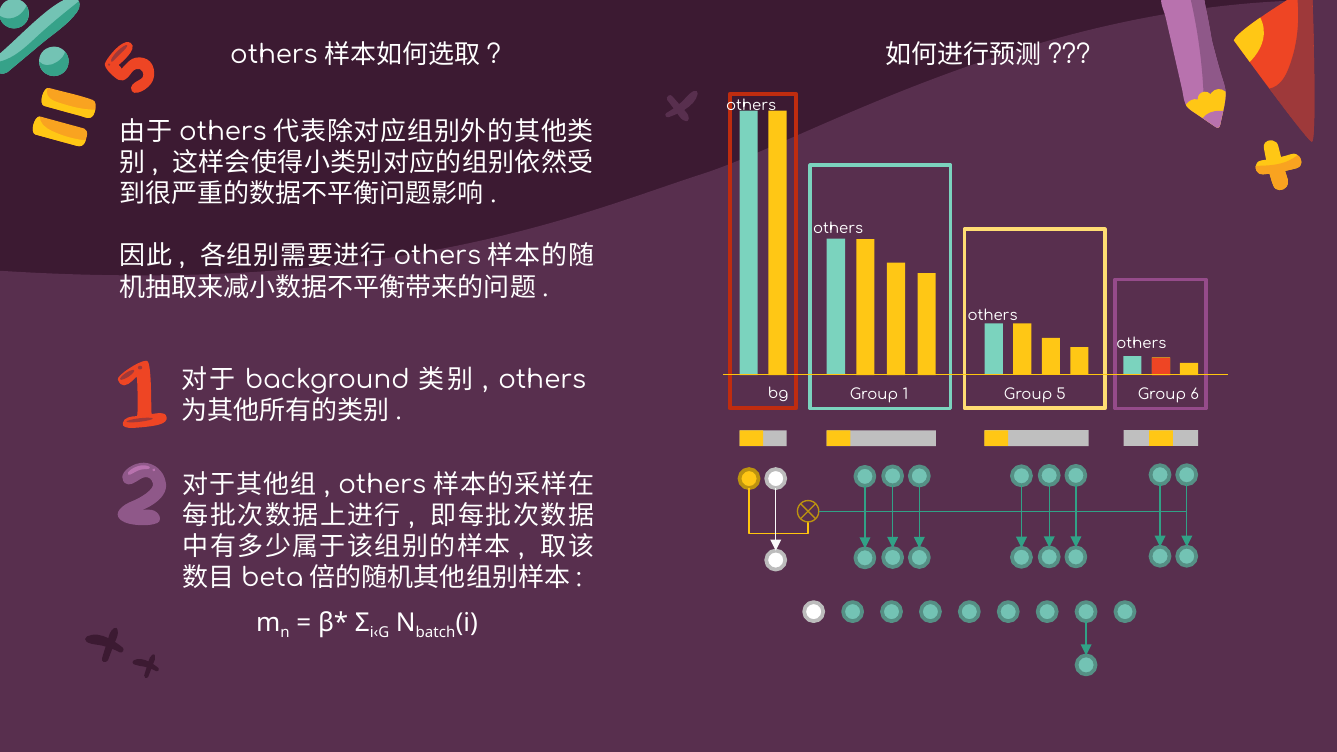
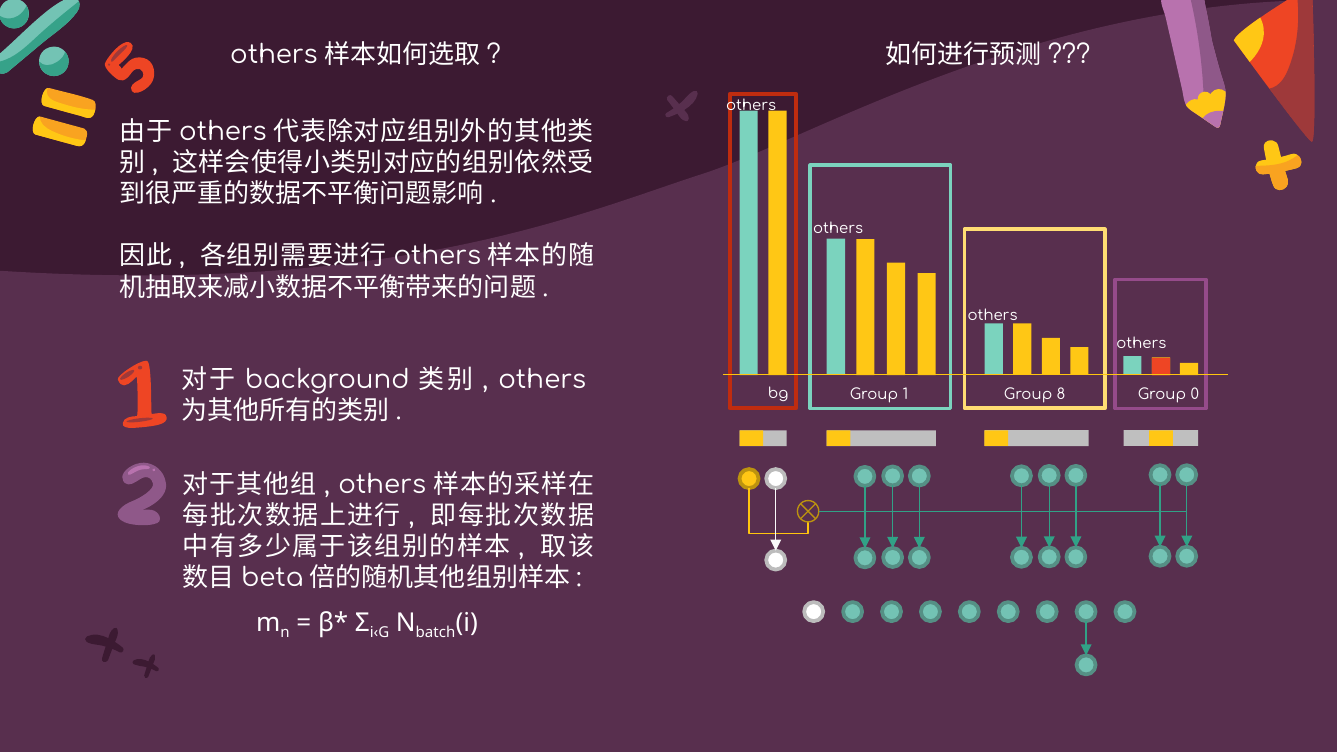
5: 5 -> 8 (1061, 395)
6: 6 -> 0 (1195, 395)
